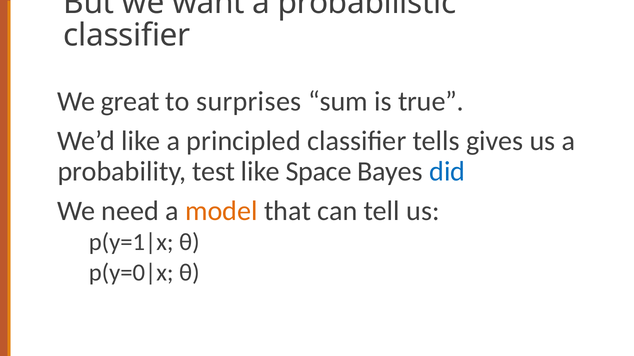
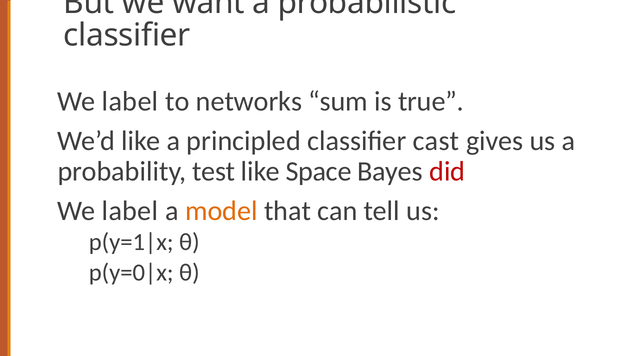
great: great -> label (130, 101)
surprises: surprises -> networks (249, 101)
tells: tells -> cast (436, 141)
did colour: blue -> red (447, 172)
need: need -> label (130, 211)
